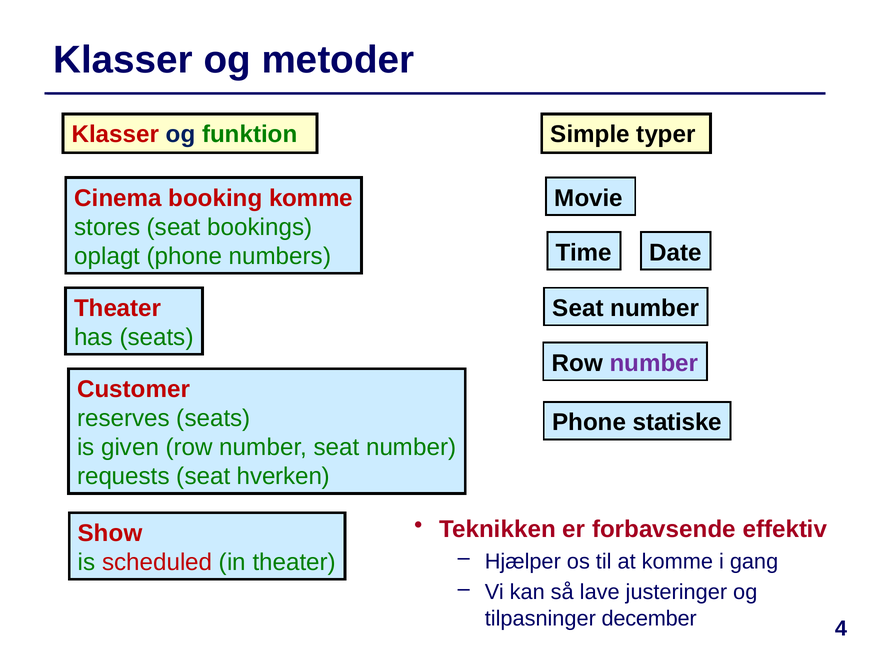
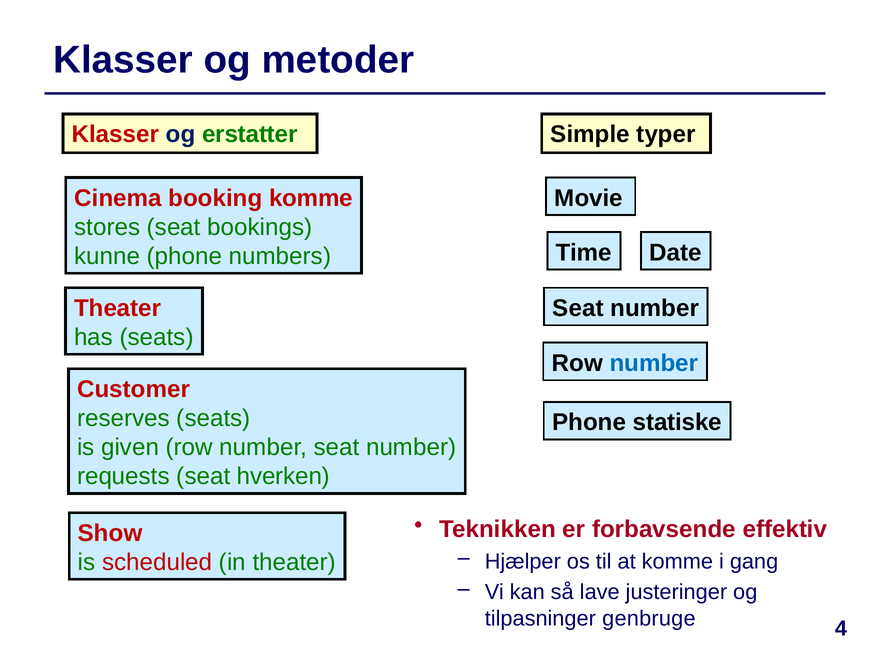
funktion: funktion -> erstatter (250, 134)
oplagt: oplagt -> kunne (107, 256)
number colour: purple -> blue (654, 363)
december: december -> genbruge (649, 618)
